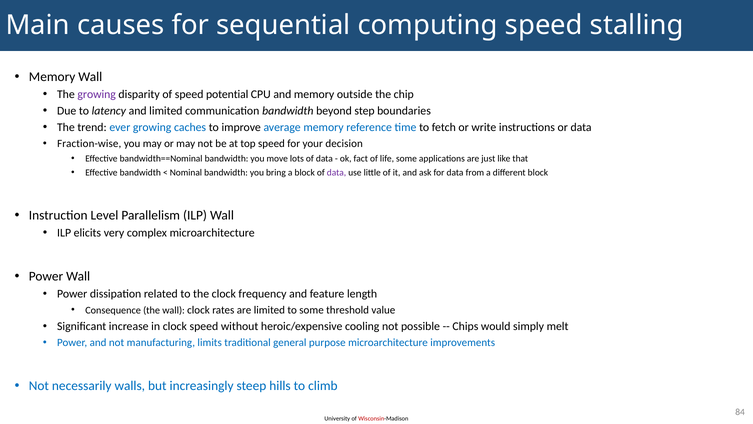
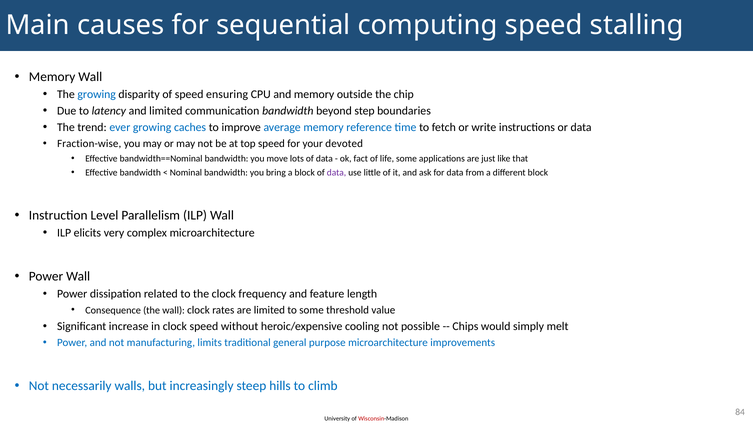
growing colour: purple -> blue (97, 94)
potential: potential -> ensuring (227, 94)
decision: decision -> devoted (344, 144)
